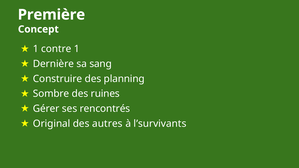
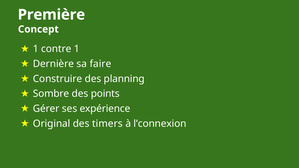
sang: sang -> faire (100, 64)
ruines: ruines -> points (105, 94)
rencontrés: rencontrés -> expérience (105, 109)
autres: autres -> timers (107, 124)
l’survivants: l’survivants -> l’connexion (160, 124)
